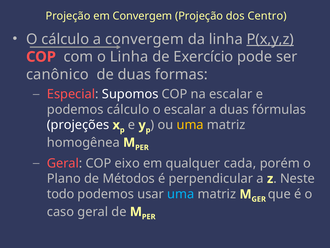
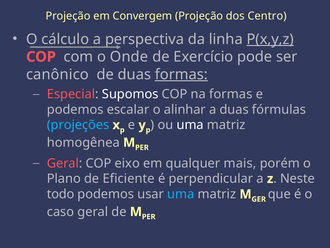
convergem: convergem -> perspectiva (145, 39)
o Linha: Linha -> Onde (129, 57)
formas underline: none -> present (181, 74)
na escalar: escalar -> formas (231, 94)
podemos cálculo: cálculo -> escalar (128, 109)
o escalar: escalar -> alinhar (185, 109)
projeções colour: white -> light blue (78, 125)
uma colour: yellow -> white (190, 125)
cada: cada -> mais (240, 163)
Métodos: Métodos -> Eficiente (129, 178)
